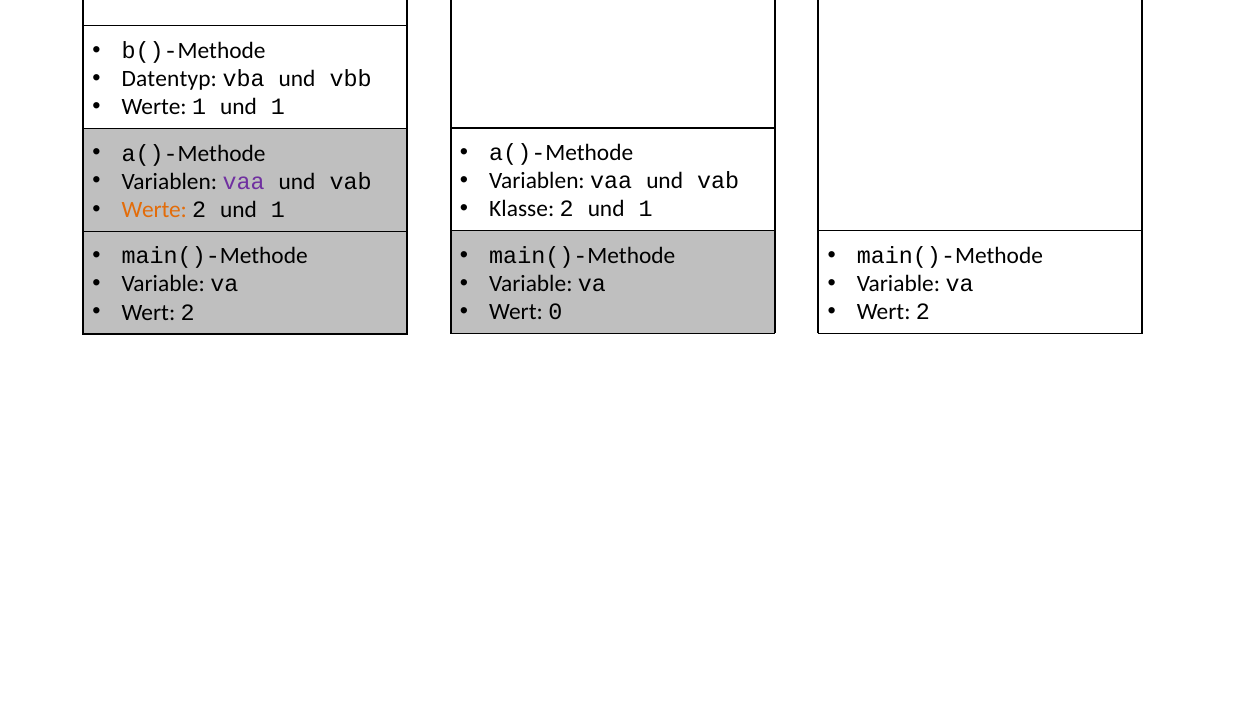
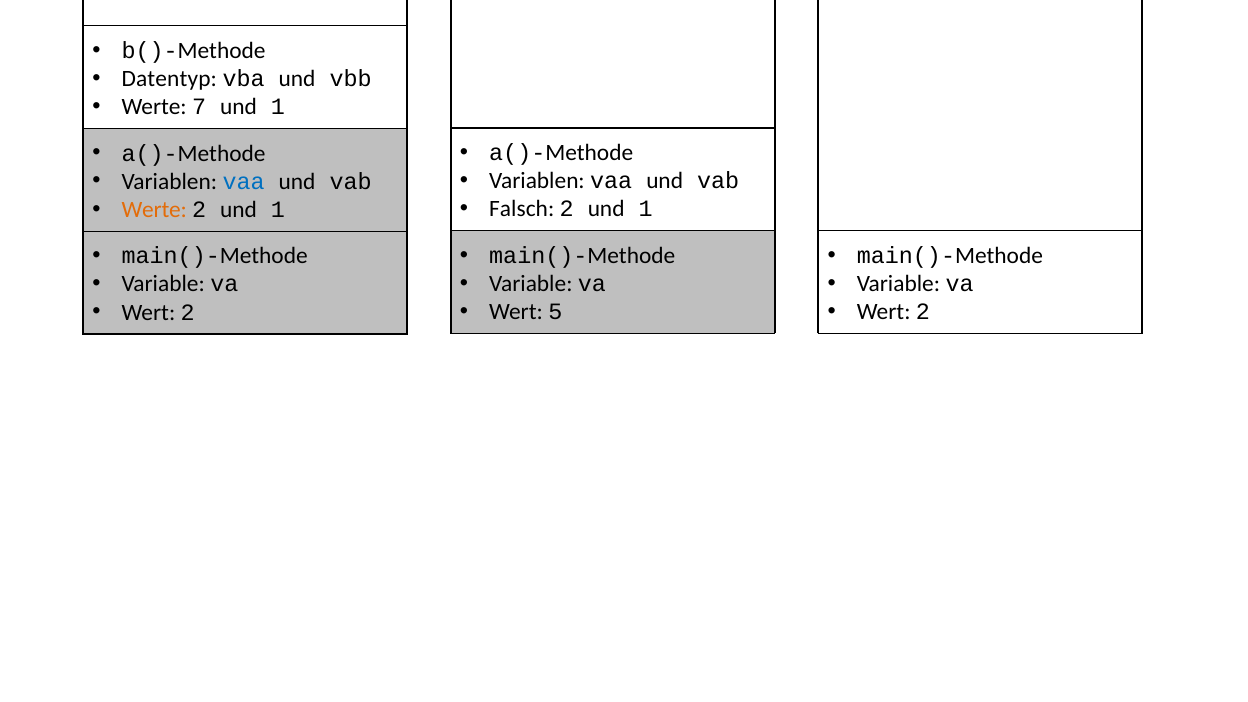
Werte 1: 1 -> 7 (199, 107)
vaa colour: purple -> blue (244, 182)
Klasse: Klasse -> Falsch (522, 209)
0: 0 -> 5 (555, 312)
